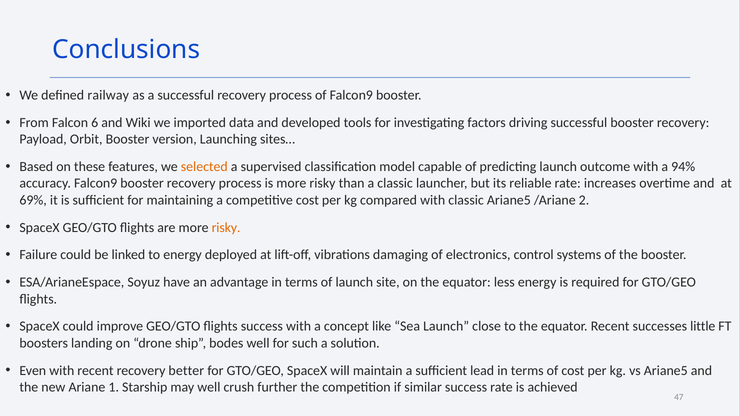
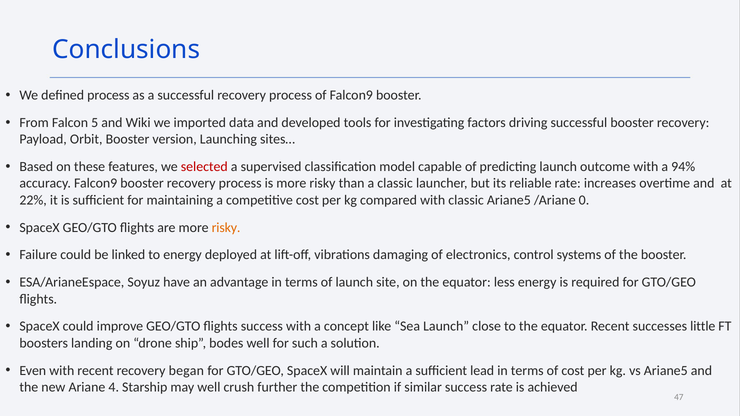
defined railway: railway -> process (108, 95)
6: 6 -> 5 (95, 123)
selected colour: orange -> red (204, 167)
69%: 69% -> 22% (33, 200)
2: 2 -> 0 (584, 200)
better: better -> began (186, 371)
1: 1 -> 4 (114, 387)
